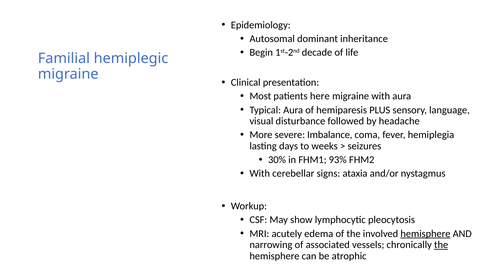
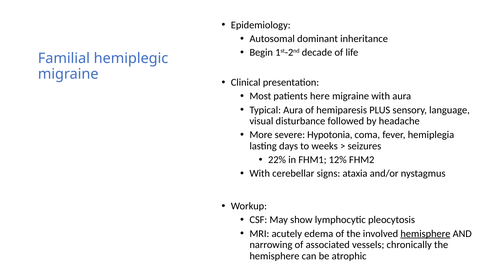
Imbalance: Imbalance -> Hypotonia (330, 135)
30%: 30% -> 22% (277, 160)
93%: 93% -> 12% (338, 160)
the underline: present -> none (441, 245)
